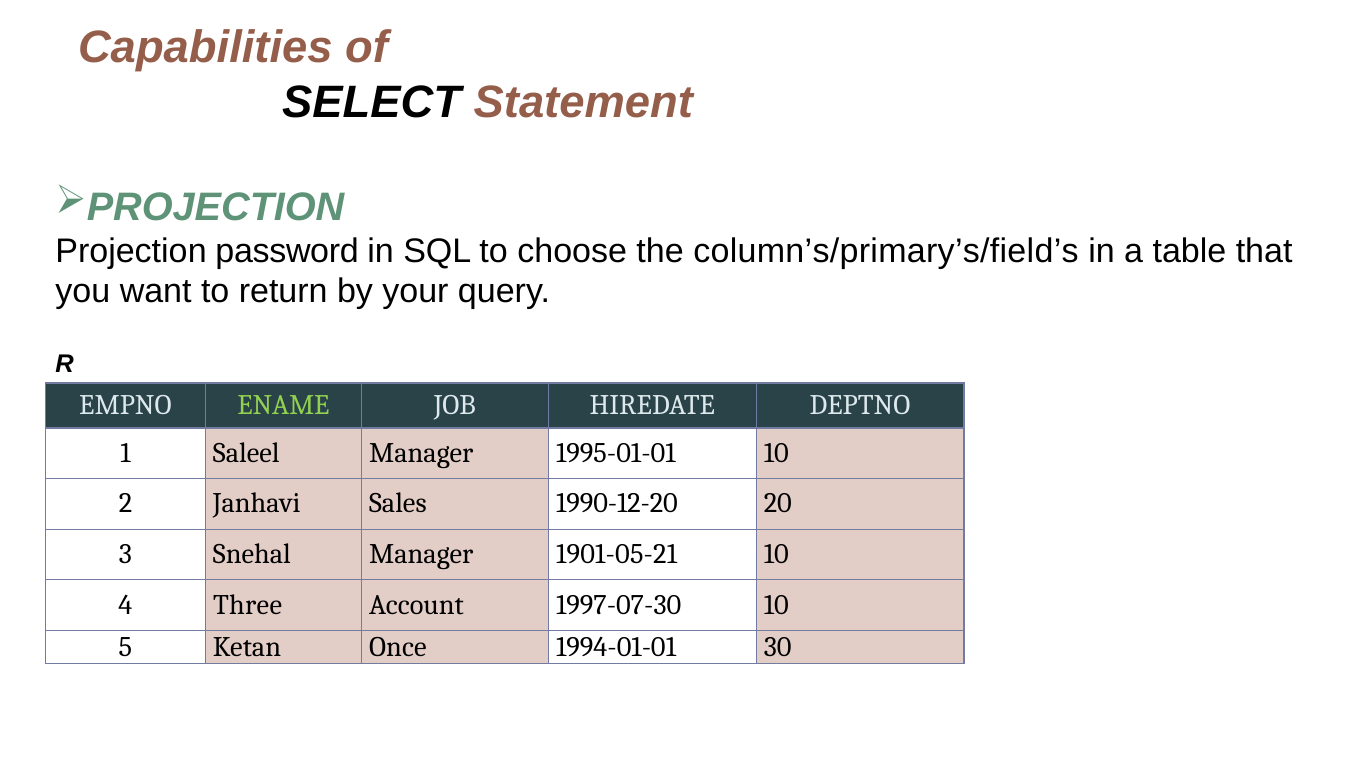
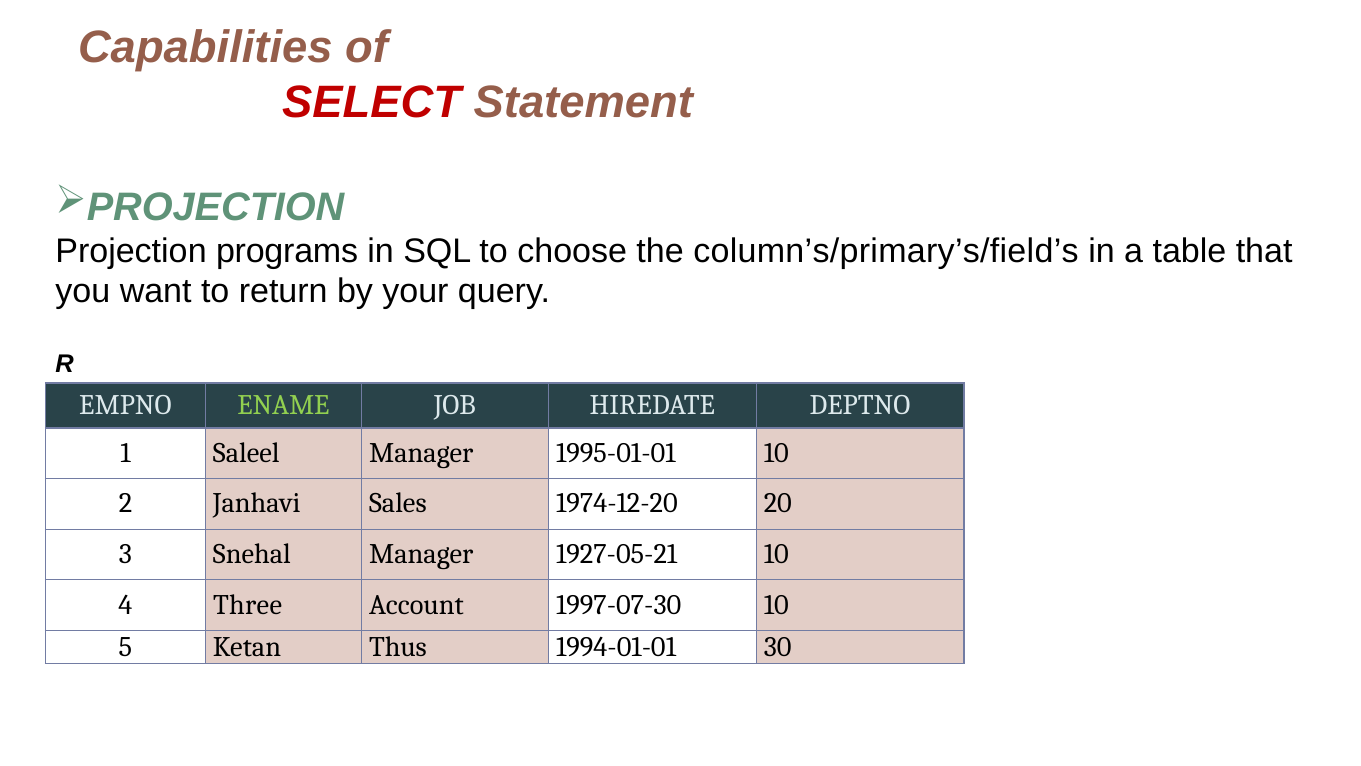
SELECT colour: black -> red (372, 102)
password: password -> programs (287, 251)
1990-12-20: 1990-12-20 -> 1974-12-20 (617, 503)
1901-05-21: 1901-05-21 -> 1927-05-21 (617, 554)
Once: Once -> Thus (398, 646)
